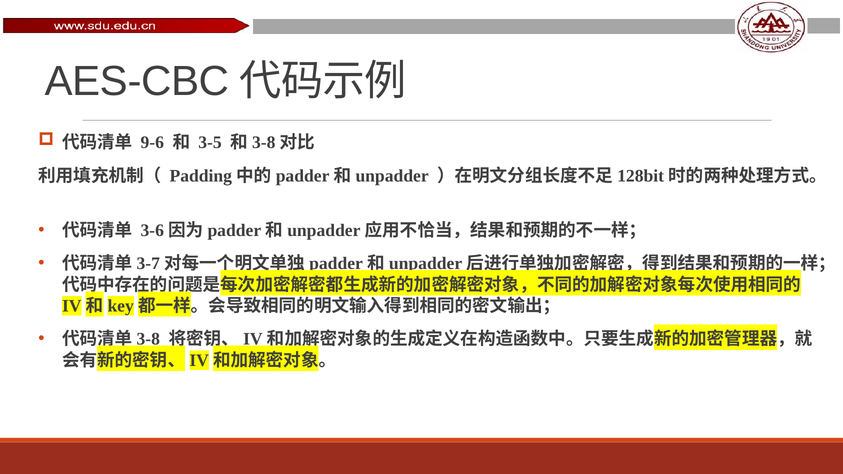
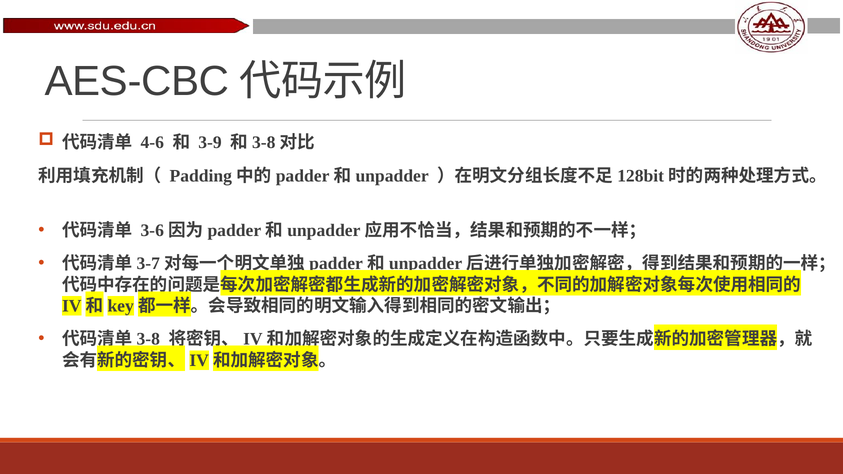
9-6: 9-6 -> 4-6 (152, 143)
3-5: 3-5 -> 3-9 (210, 143)
